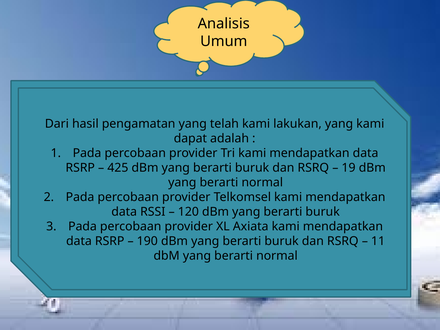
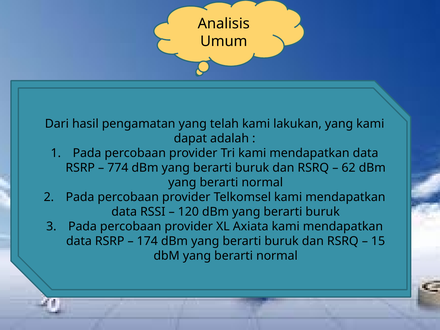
425: 425 -> 774 (118, 168)
19: 19 -> 62 (349, 168)
190: 190 -> 174 (147, 241)
11: 11 -> 15 (378, 241)
